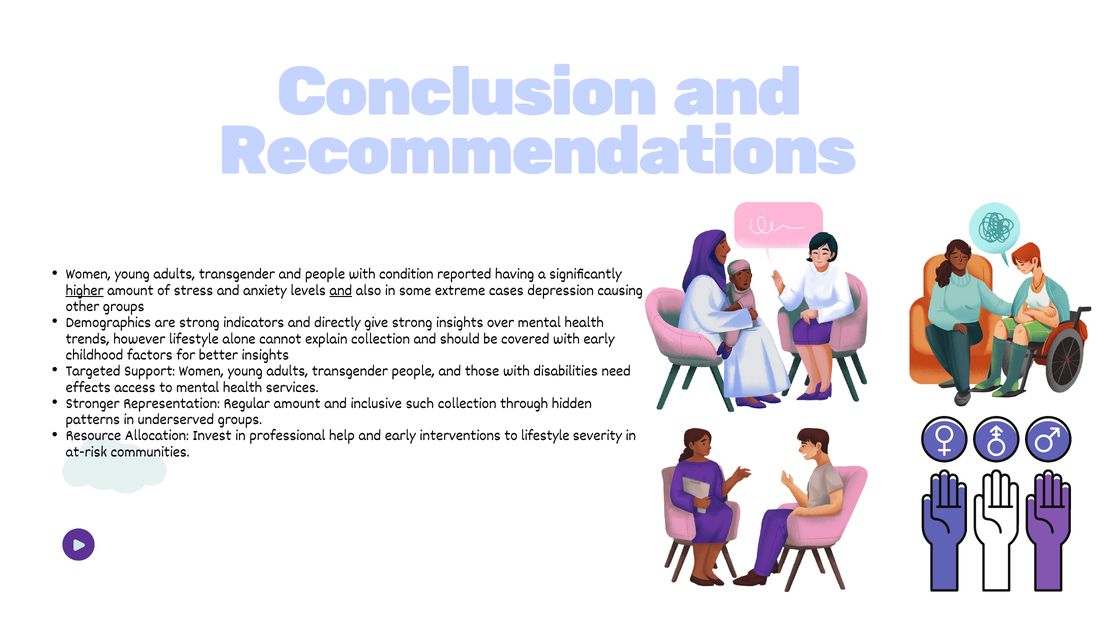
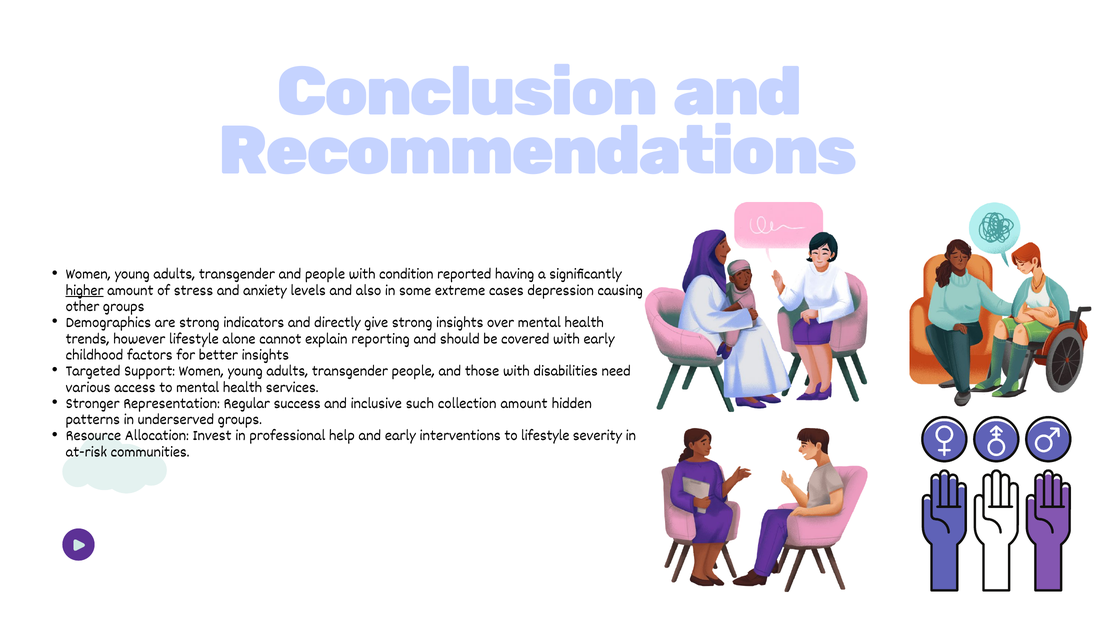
and underline: present -> none (341, 290)
explain collection: collection -> reporting (381, 338)
effects: effects -> various (88, 387)
Regular amount: amount -> success (297, 403)
collection through: through -> amount (524, 403)
